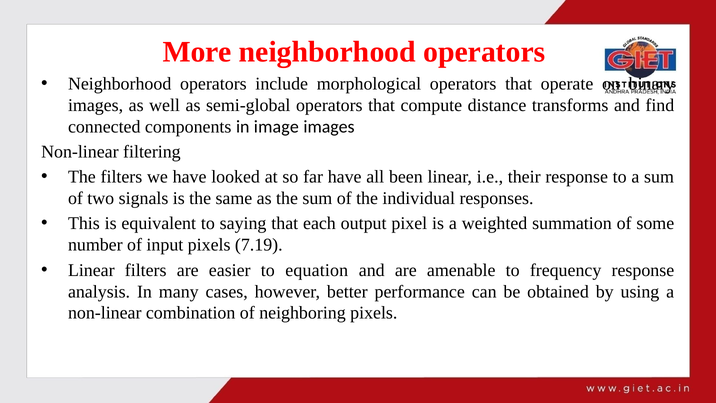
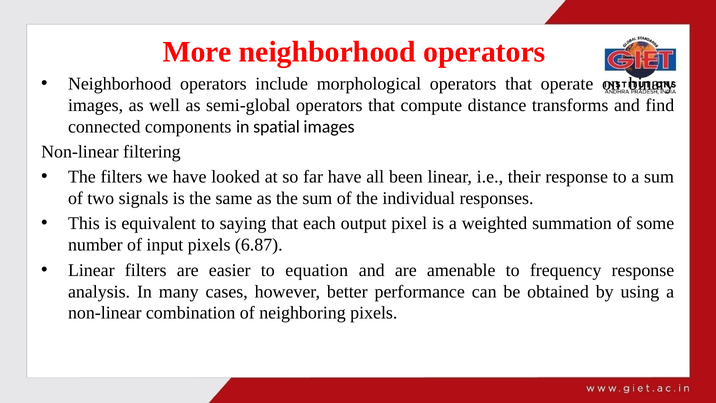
image: image -> spatial (277, 127)
7.19: 7.19 -> 6.87 (259, 245)
